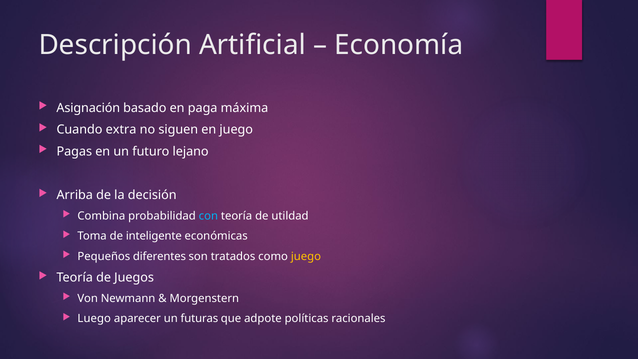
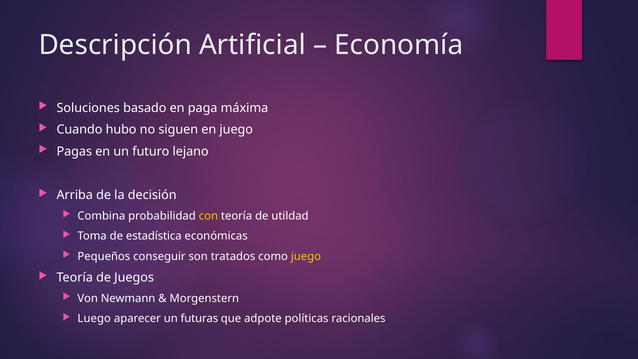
Asignación: Asignación -> Soluciones (88, 108)
extra: extra -> hubo (121, 130)
con colour: light blue -> yellow (208, 216)
inteligente: inteligente -> estadística (154, 236)
diferentes: diferentes -> conseguir (159, 256)
